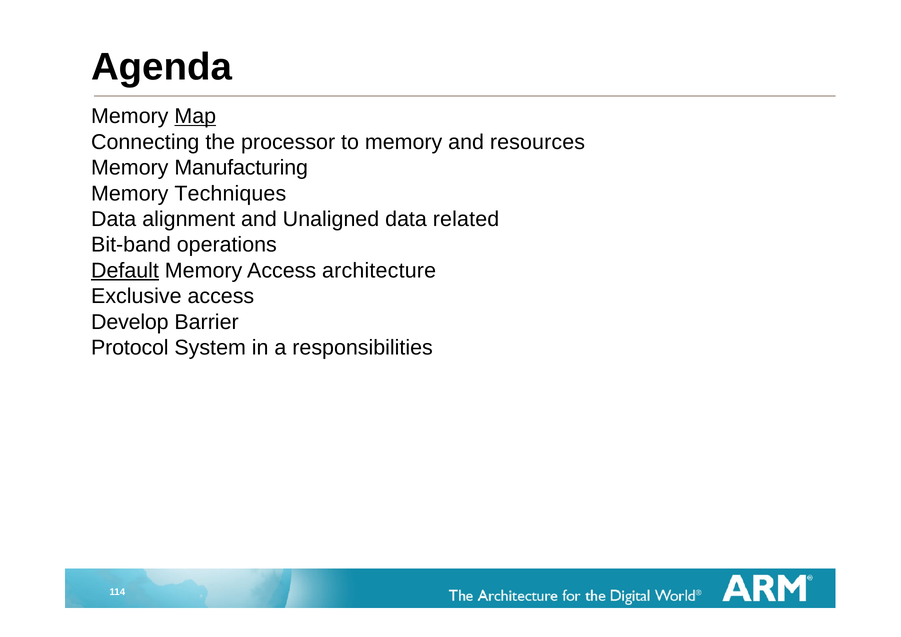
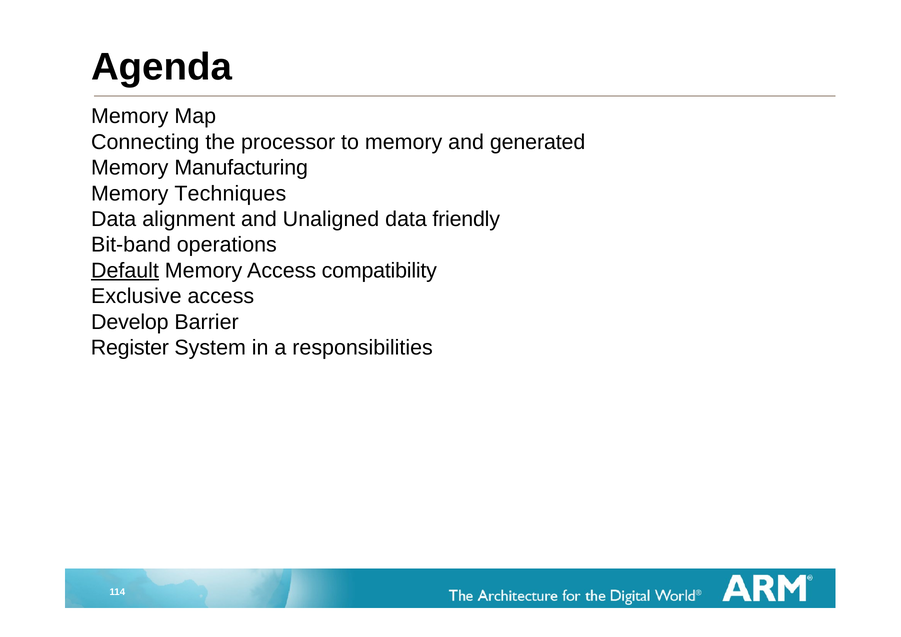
Map underline: present -> none (195, 116)
resources: resources -> generated (538, 142)
related: related -> friendly (466, 219)
architecture: architecture -> compatibility (379, 270)
Protocol: Protocol -> Register (130, 347)
